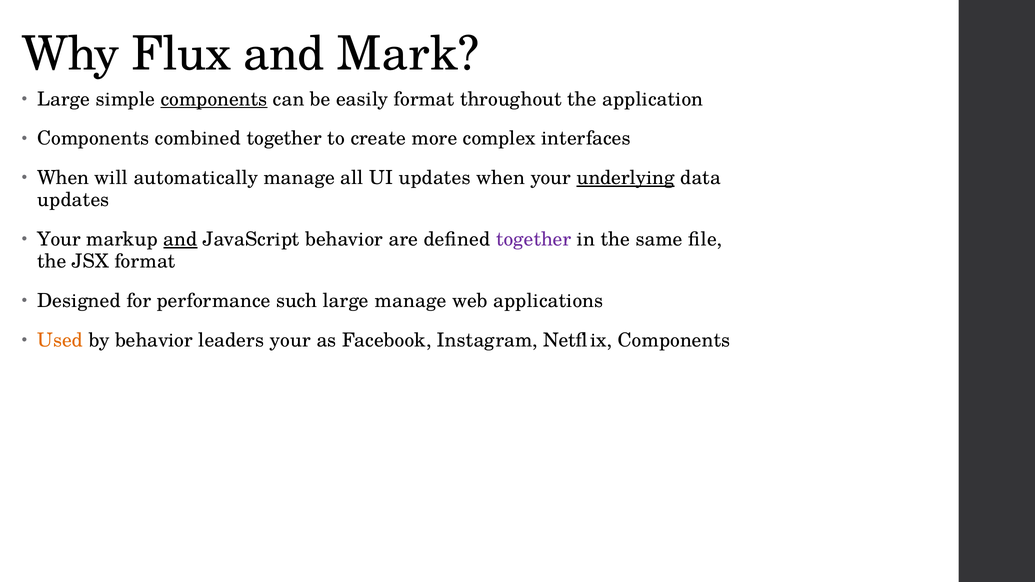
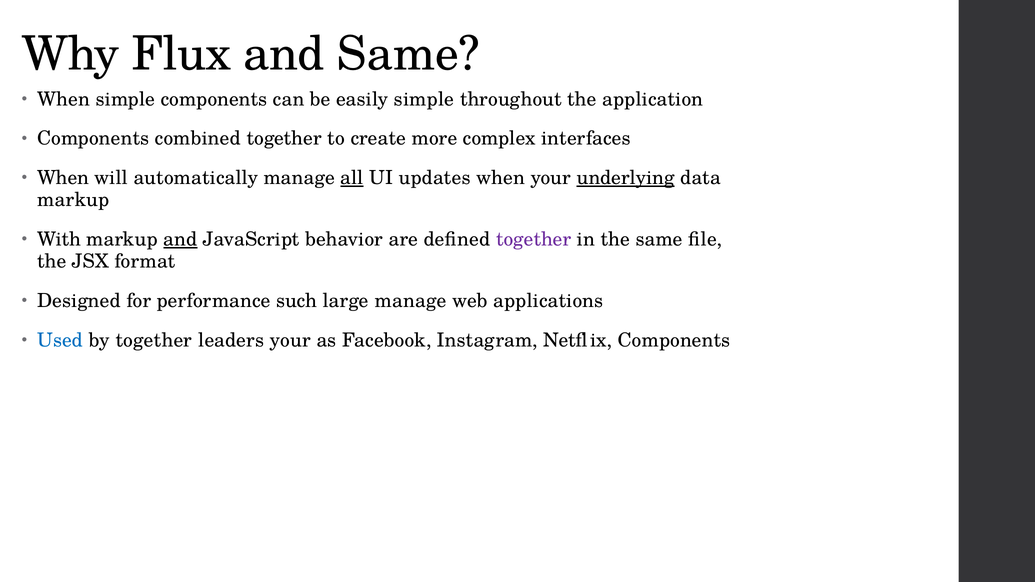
and Mark: Mark -> Same (408, 54)
Large: Large -> When (64, 99)
components underline: present -> none (214, 99)
easily format: format -> simple (424, 99)
all underline: none -> present (352, 178)
updates: updates -> markup (73, 200)
Your: Your -> With (59, 239)
Used colour: orange -> blue (60, 340)
by behavior: behavior -> together (154, 340)
